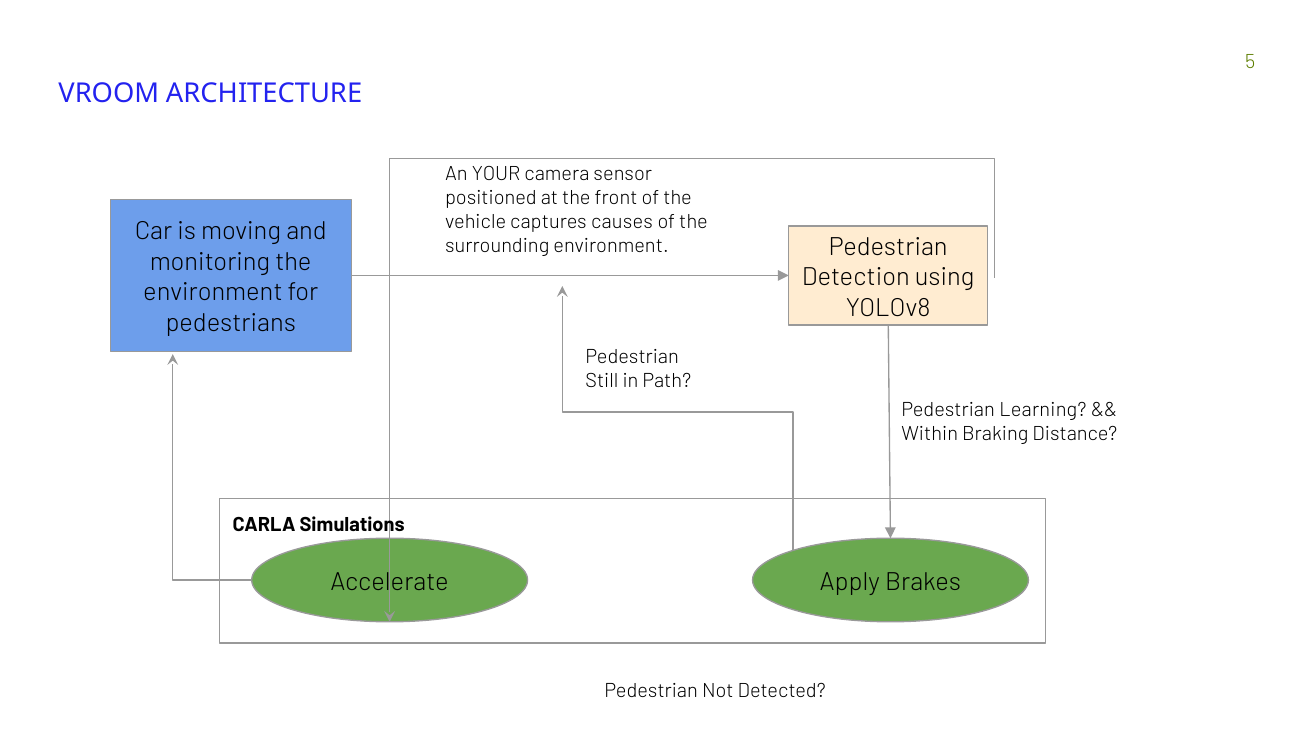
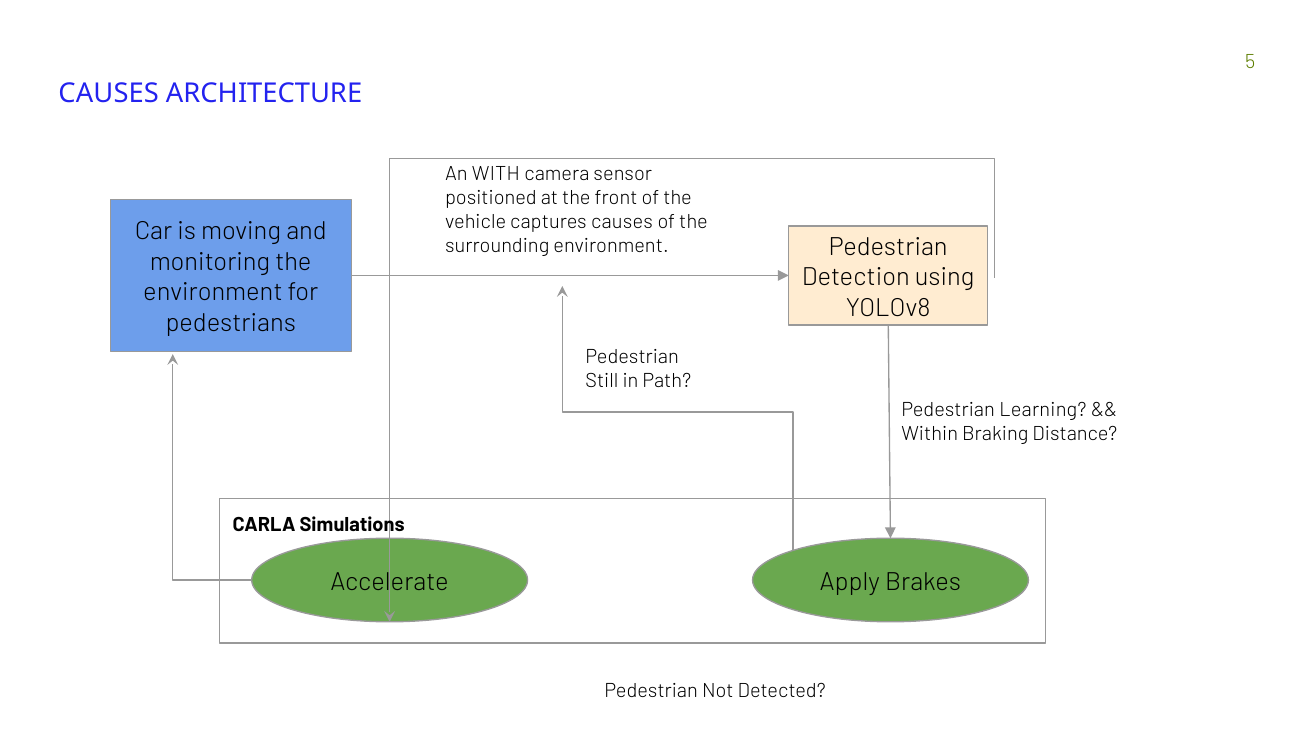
VROOM: VROOM -> CAUSES (109, 93)
YOUR: YOUR -> WITH (496, 174)
